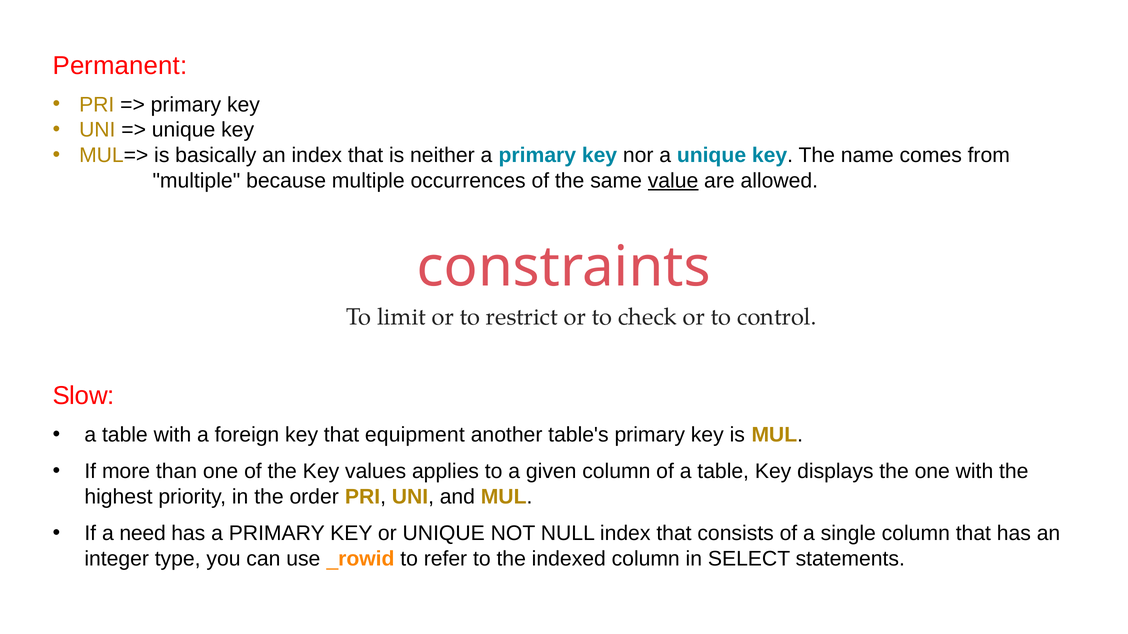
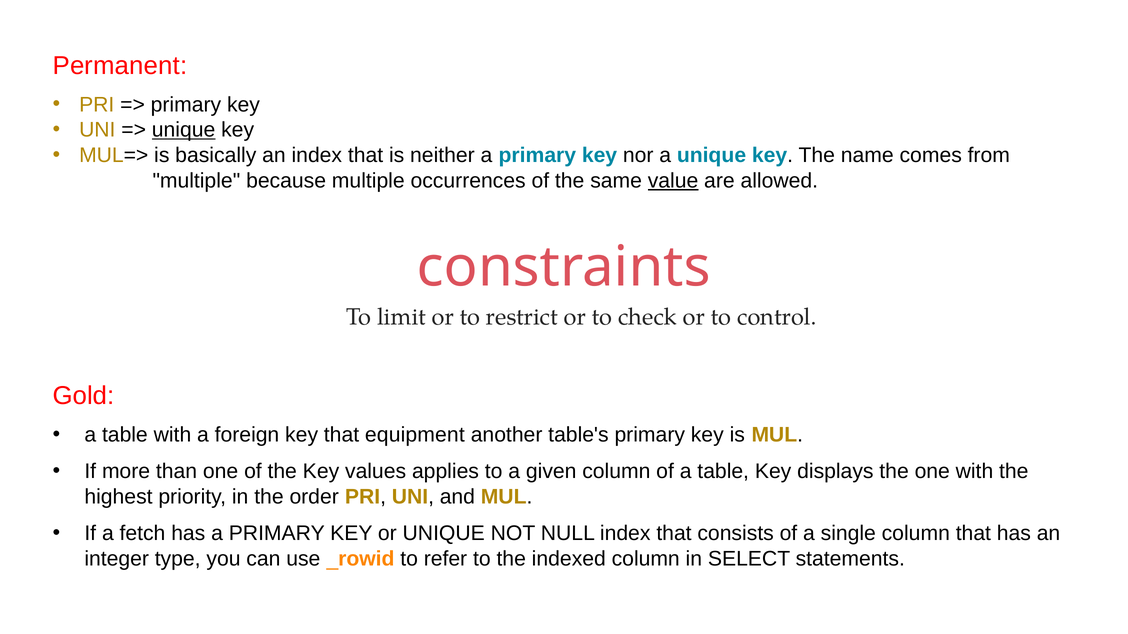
unique underline: none -> present (184, 130)
Slow: Slow -> Gold (83, 396)
need: need -> fetch (142, 534)
